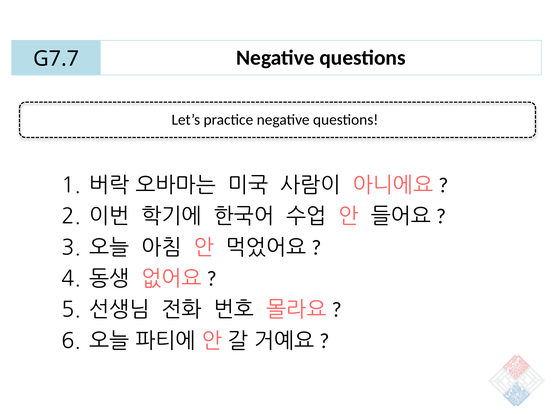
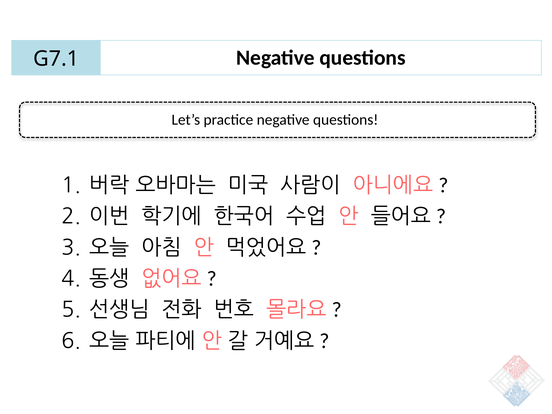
G7.7: G7.7 -> G7.1 (56, 59)
